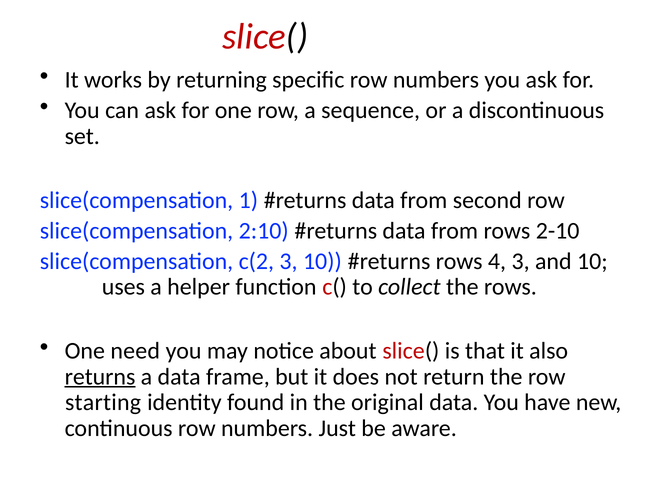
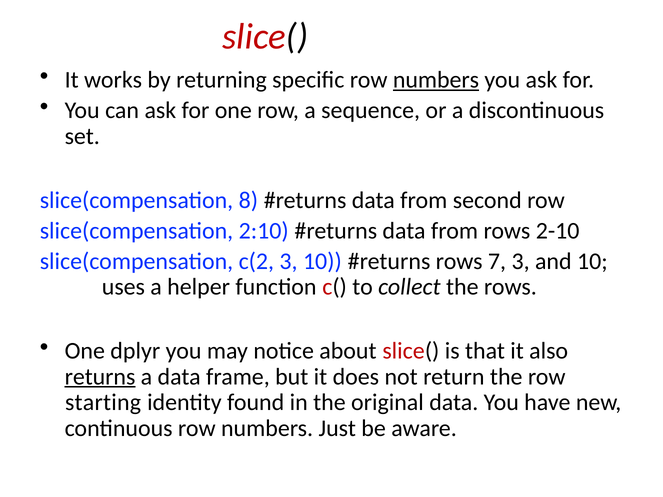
numbers underline: none -> present (436, 80)
1: 1 -> 8 (248, 200)
4: 4 -> 7 (497, 261)
need: need -> dplyr (135, 351)
